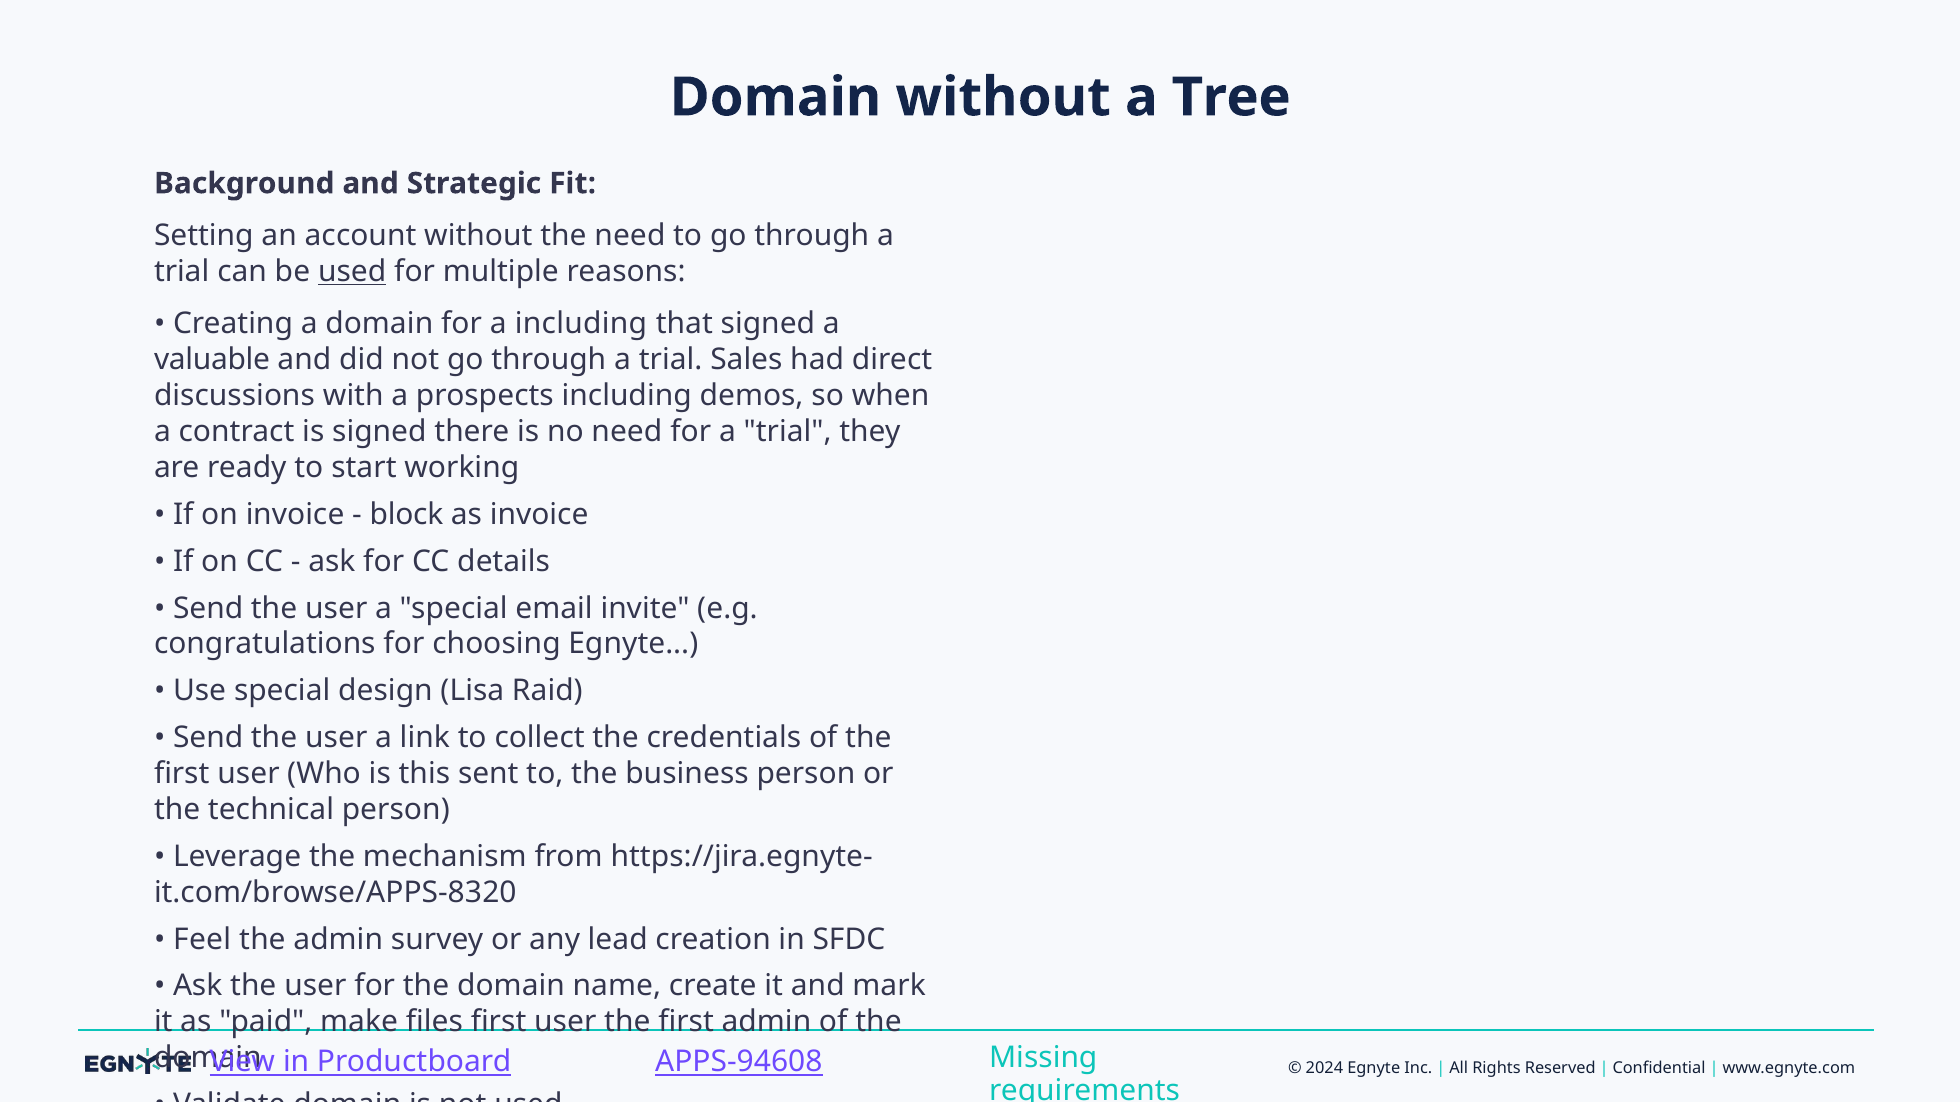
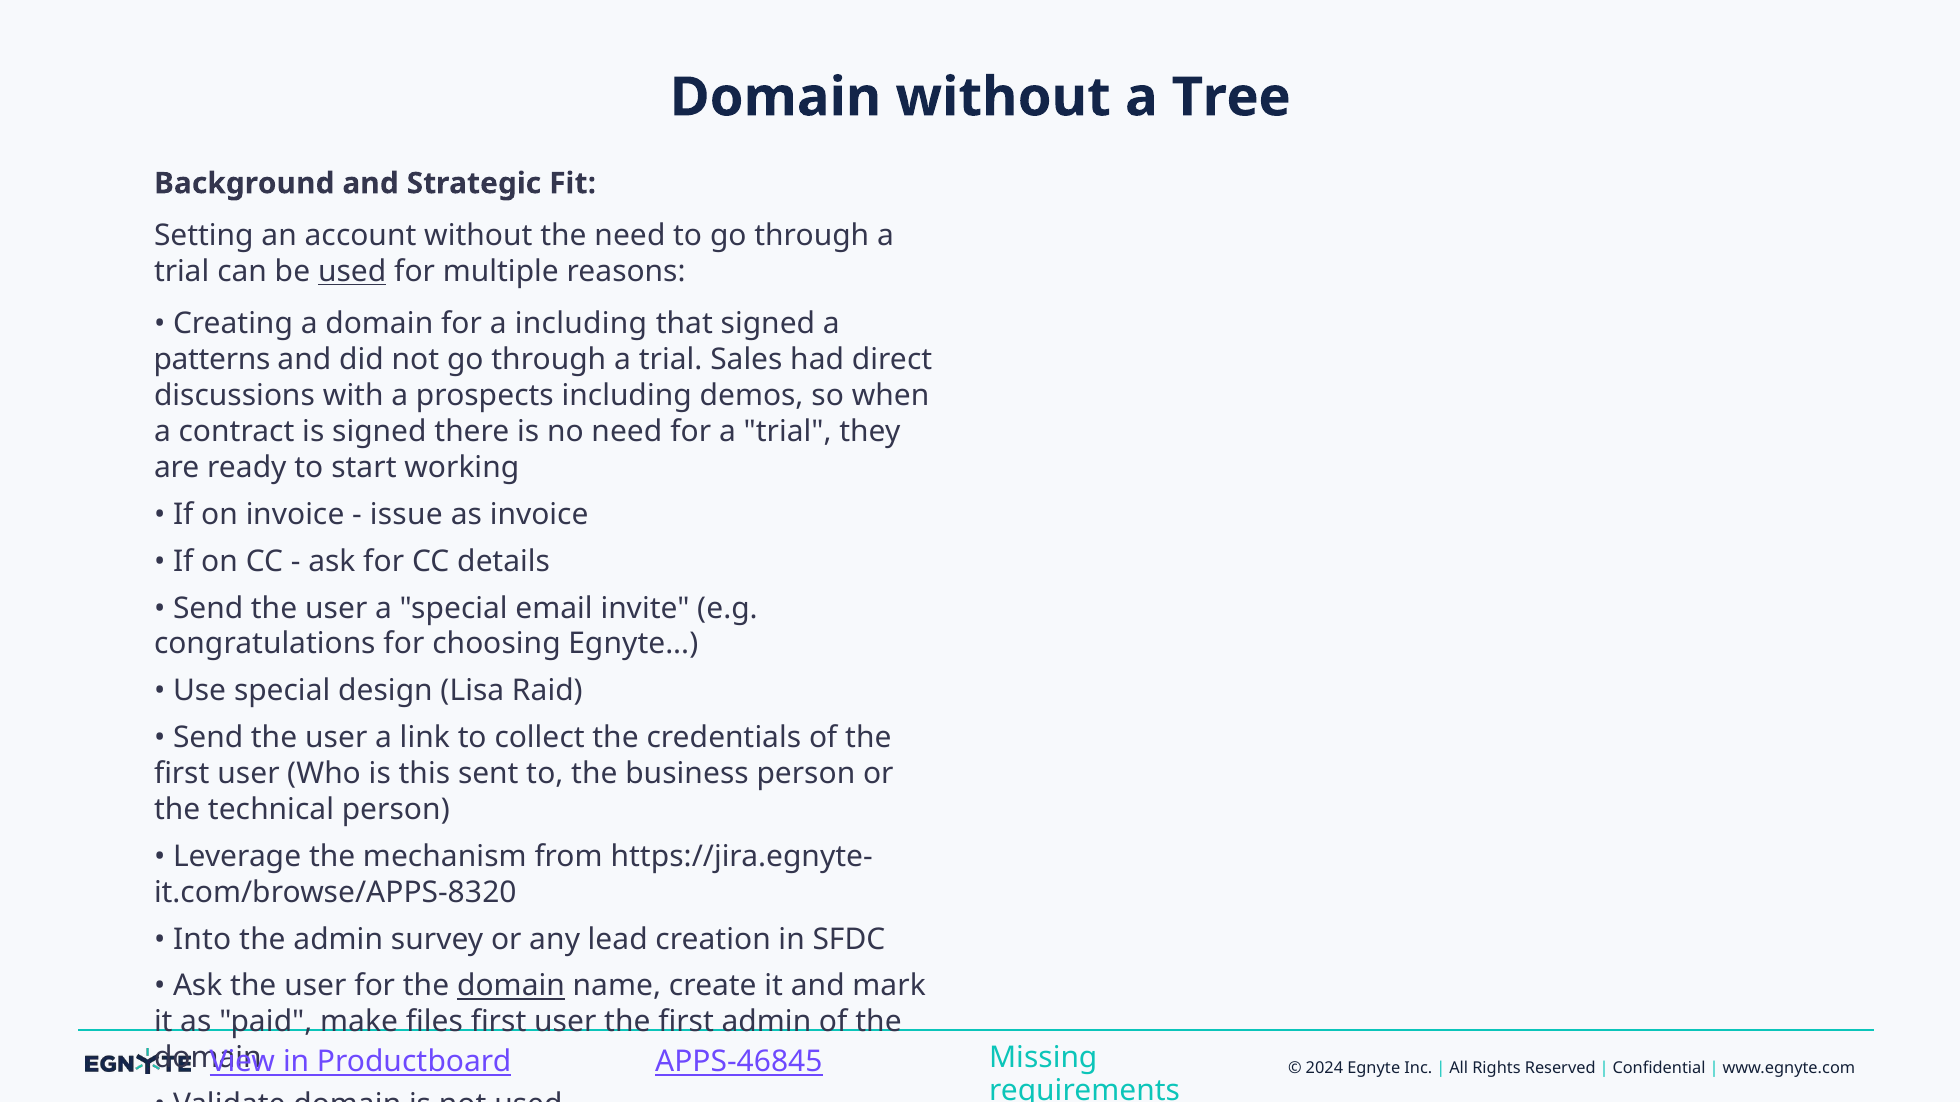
valuable: valuable -> patterns (212, 360)
block: block -> issue (406, 515)
Feel: Feel -> Into (202, 940)
domain underline: none -> present (511, 986)
APPS-94608: APPS-94608 -> APPS-46845 (739, 1062)
